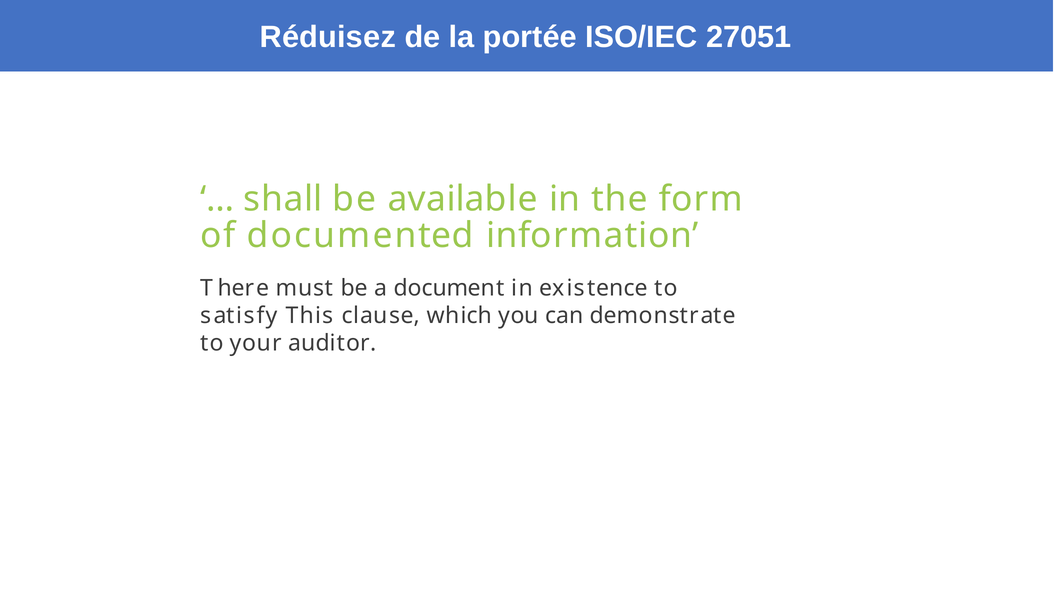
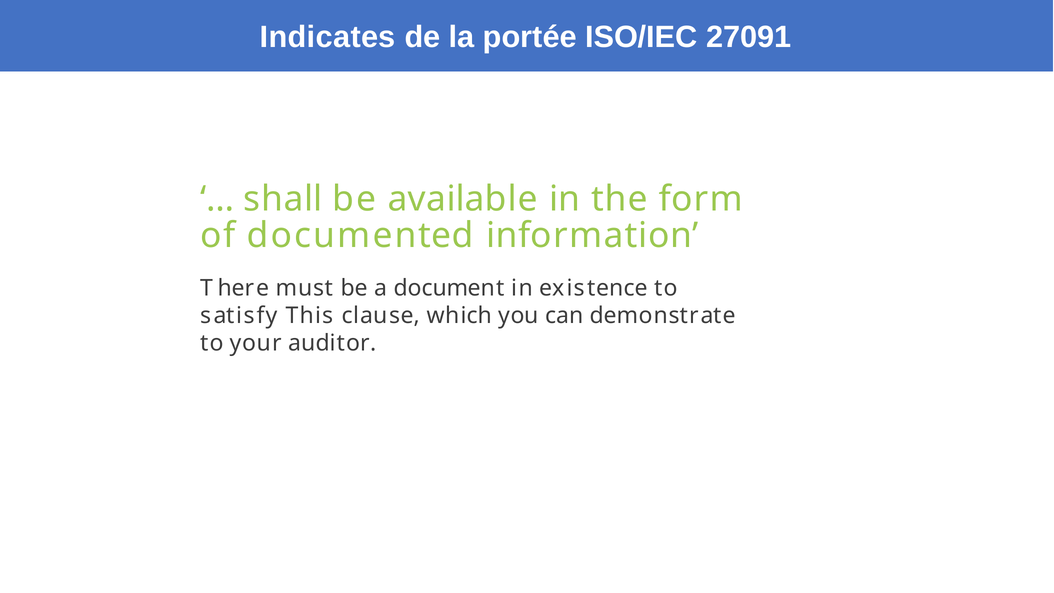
Réduisez: Réduisez -> Indicates (328, 37)
27051: 27051 -> 27091 (749, 37)
